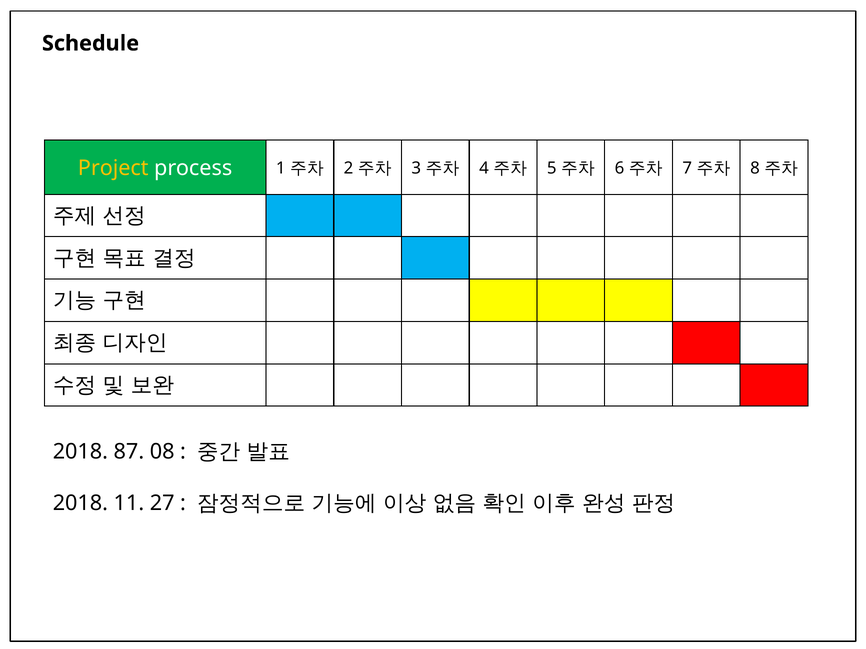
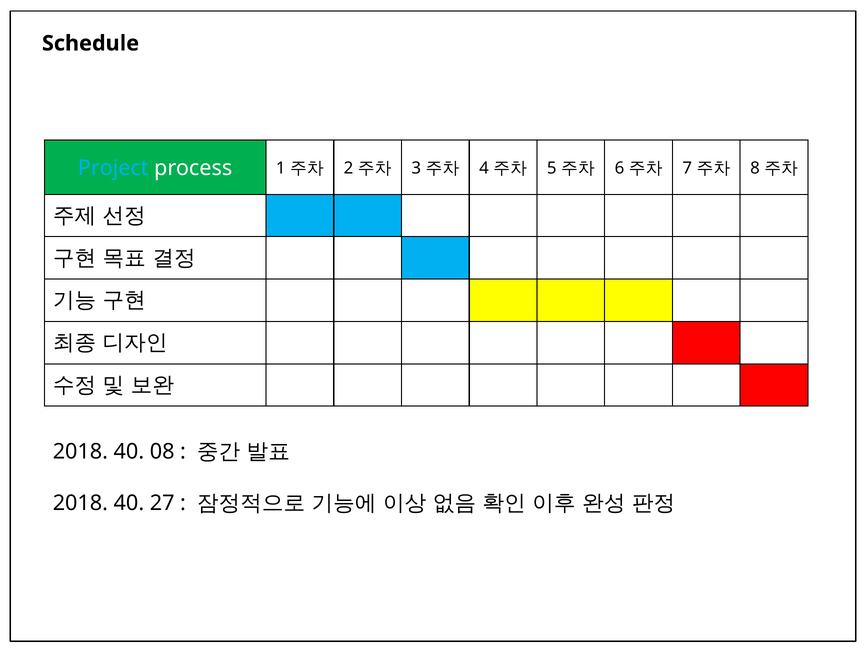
Project colour: yellow -> light blue (113, 168)
87: 87 -> 40 (129, 452)
11: 11 -> 40 (129, 504)
